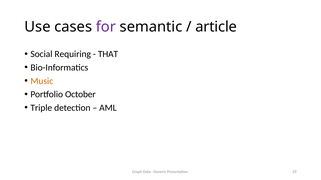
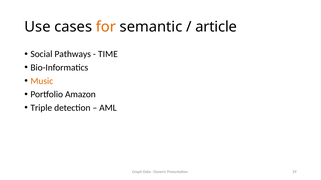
for colour: purple -> orange (106, 27)
Requiring: Requiring -> Pathways (73, 54)
THAT: THAT -> TIME (108, 54)
October: October -> Amazon (80, 95)
